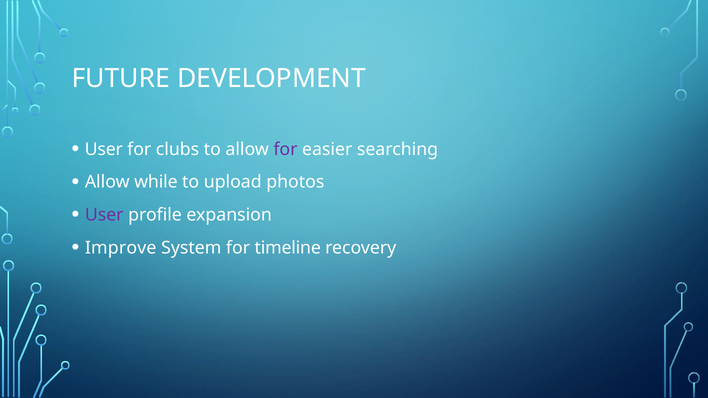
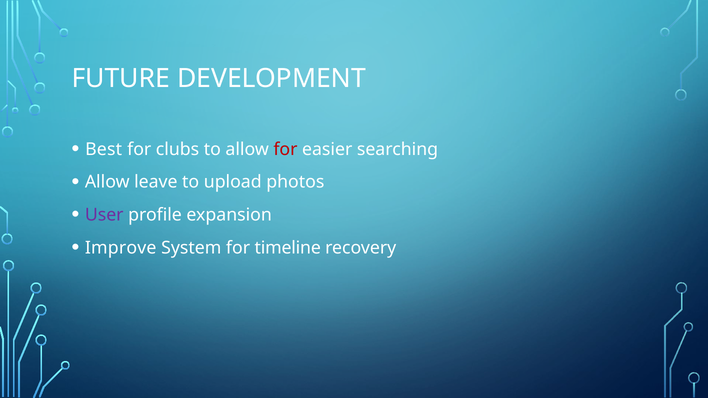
User: User -> Best (104, 149)
for colour: purple -> red (285, 149)
while: while -> leave (156, 182)
